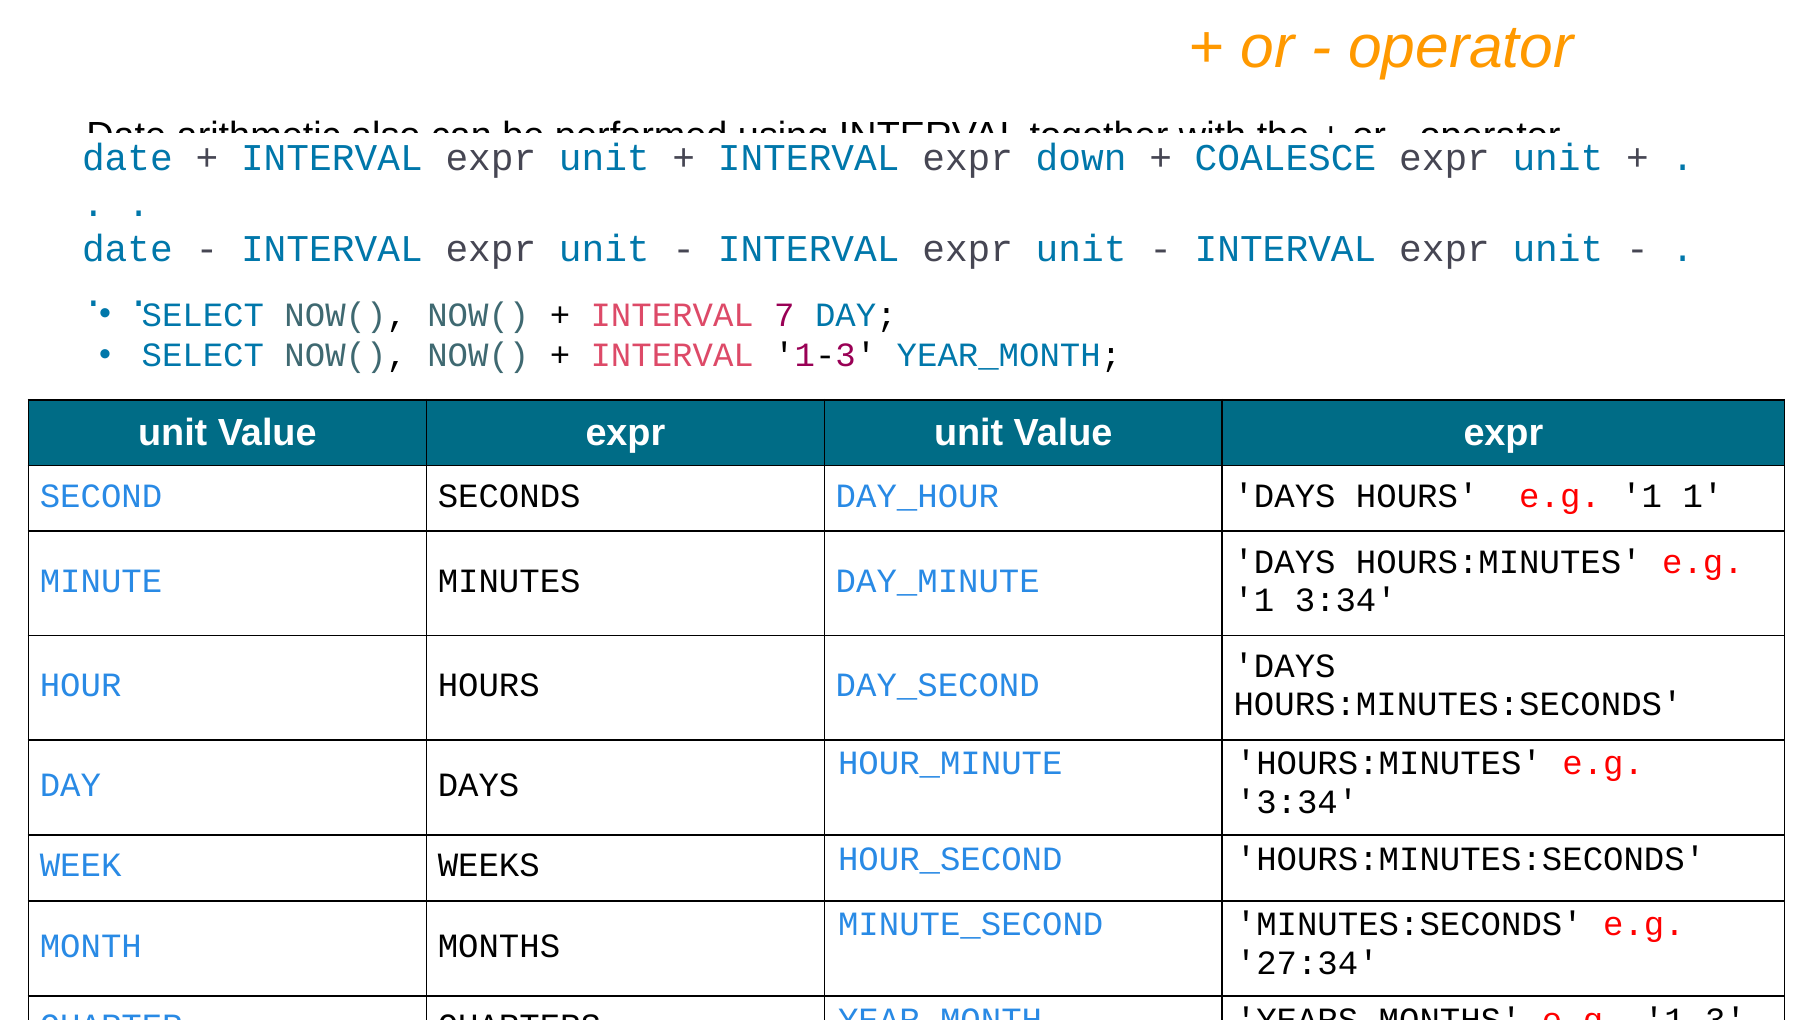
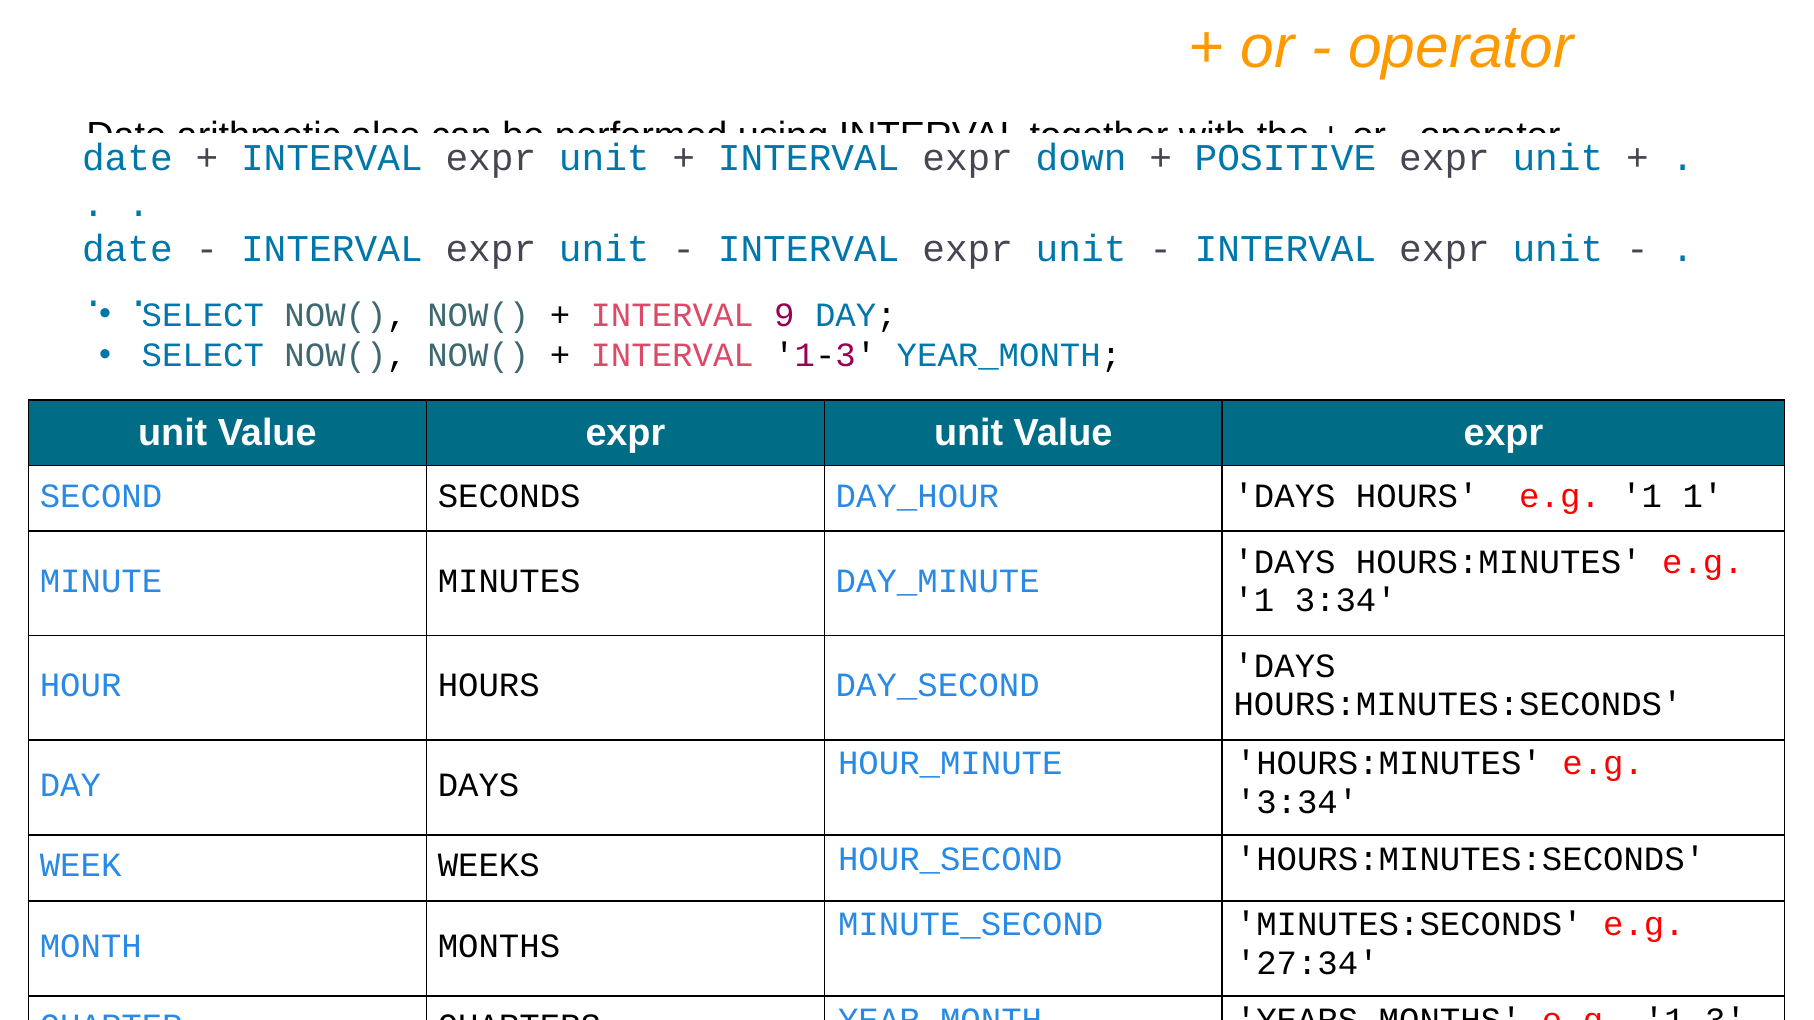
COALESCE: COALESCE -> POSITIVE (1285, 158)
7: 7 -> 9 (784, 315)
